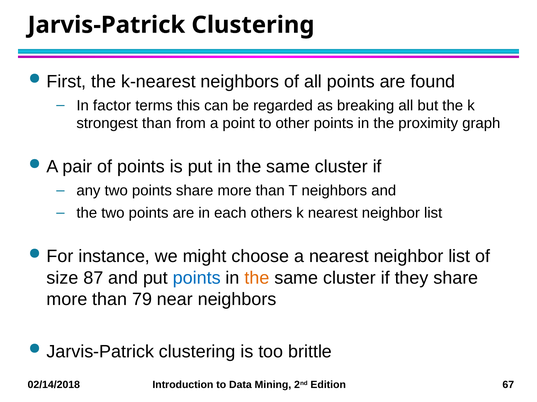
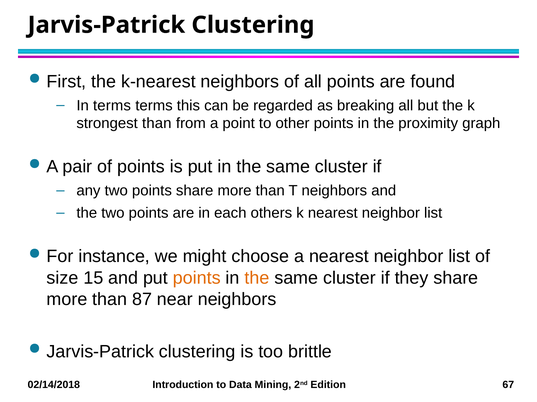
In factor: factor -> terms (112, 106)
87: 87 -> 15 (93, 278)
points colour: blue -> orange (197, 278)
79: 79 -> 87 (142, 300)
